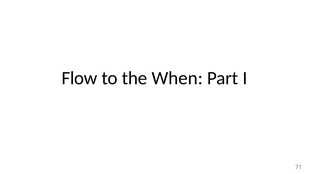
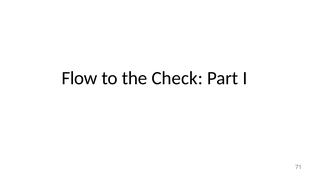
When: When -> Check (177, 78)
